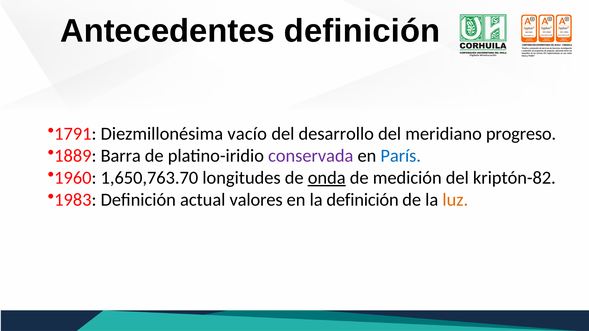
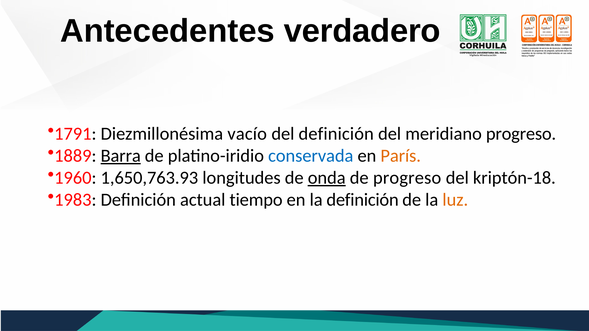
Antecedentes definición: definición -> verdadero (362, 31)
del desarrollo: desarrollo -> definición (336, 134)
Barra underline: none -> present (121, 156)
conservada colour: purple -> blue (311, 156)
París colour: blue -> orange (401, 156)
1,650,763.70: 1,650,763.70 -> 1,650,763.93 (149, 178)
de medición: medición -> progreso (407, 178)
kriptón-82: kriptón-82 -> kriptón-18 (514, 178)
valores: valores -> tiempo (256, 200)
